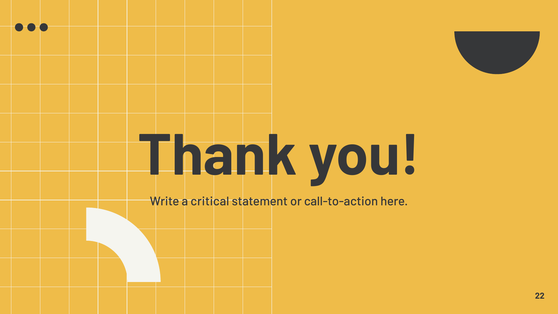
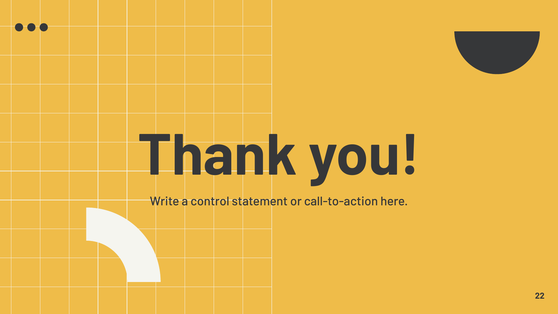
critical: critical -> control (210, 201)
